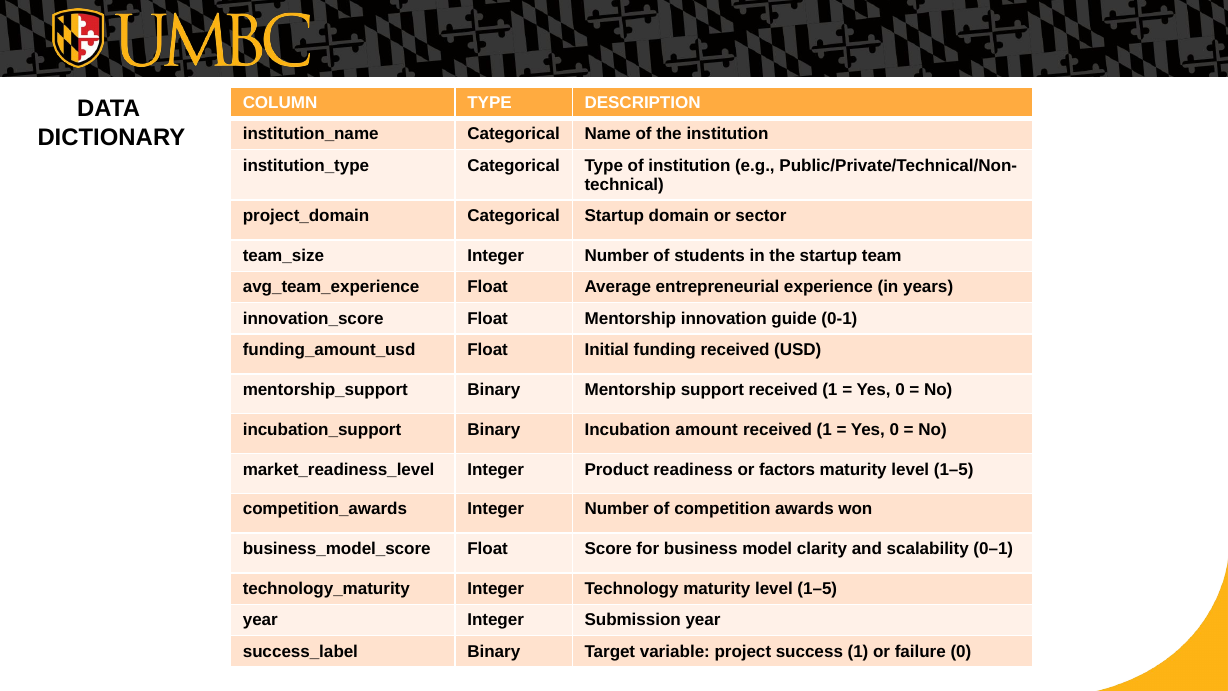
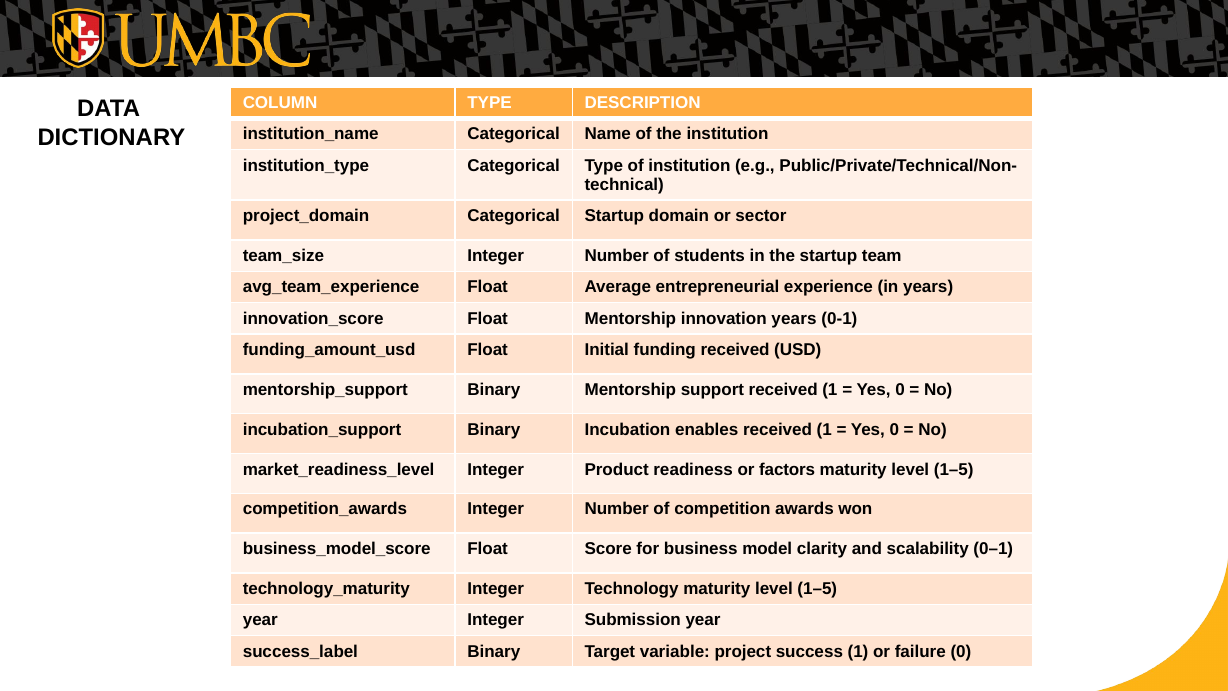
innovation guide: guide -> years (794, 318)
amount: amount -> enables (707, 429)
